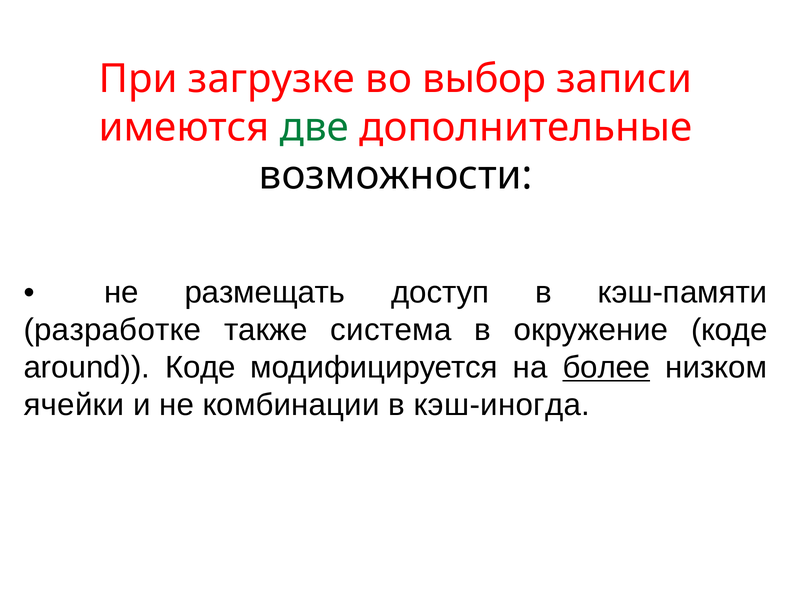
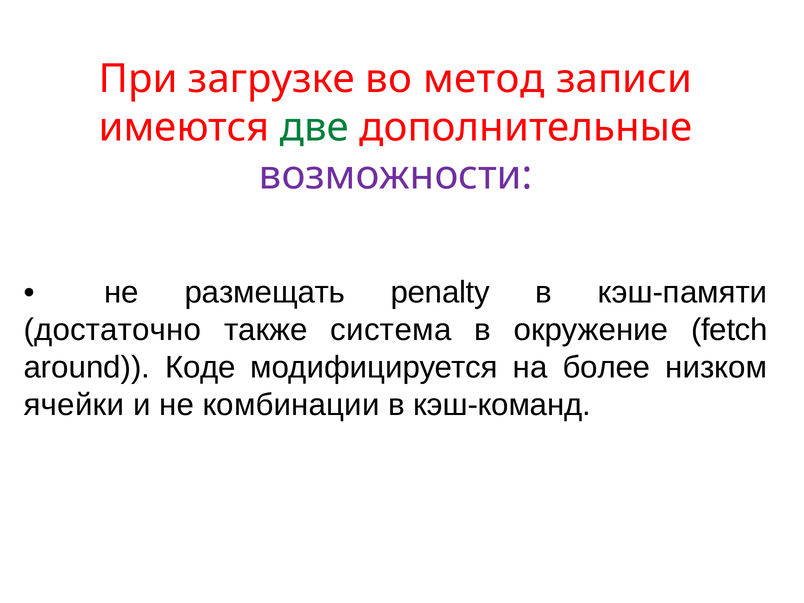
выбор: выбор -> метод (484, 79)
возможности colour: black -> purple (396, 176)
доступ: доступ -> penalty (440, 292)
разработке: разработке -> достаточно (112, 330)
окружение коде: коде -> fetch (729, 330)
более underline: present -> none (607, 367)
кэш-иногда: кэш-иногда -> кэш-команд (502, 405)
